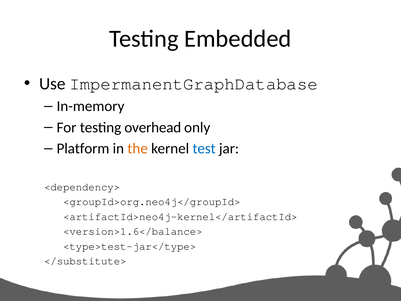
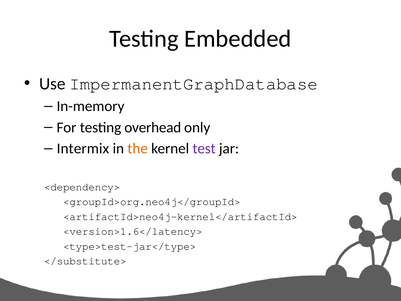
Platform: Platform -> Intermix (83, 148)
test colour: blue -> purple (204, 148)
<version>1.6</balance>: <version>1.6</balance> -> <version>1.6</latency> (133, 231)
